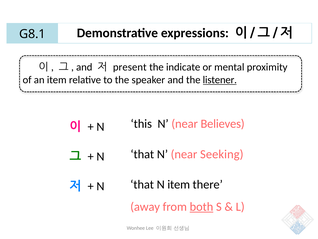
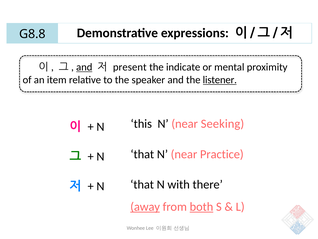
G8.1: G8.1 -> G8.8 (32, 34)
and underline: none -> present (84, 67)
Believes: Believes -> Seeking (222, 124)
Seeking: Seeking -> Practice (222, 154)
N item: item -> with (179, 184)
away underline: none -> present (145, 206)
